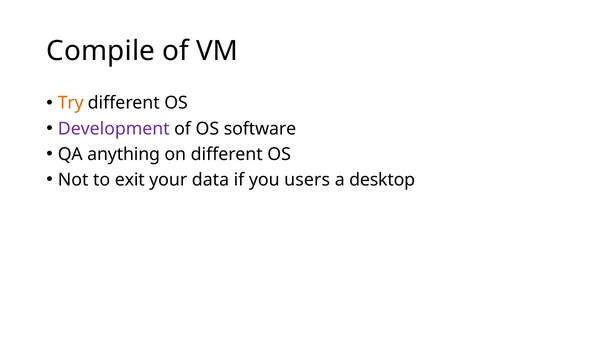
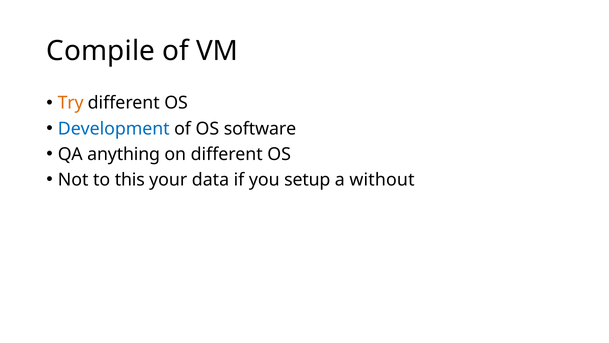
Development colour: purple -> blue (114, 128)
exit: exit -> this (130, 180)
users: users -> setup (307, 180)
desktop: desktop -> without (382, 180)
